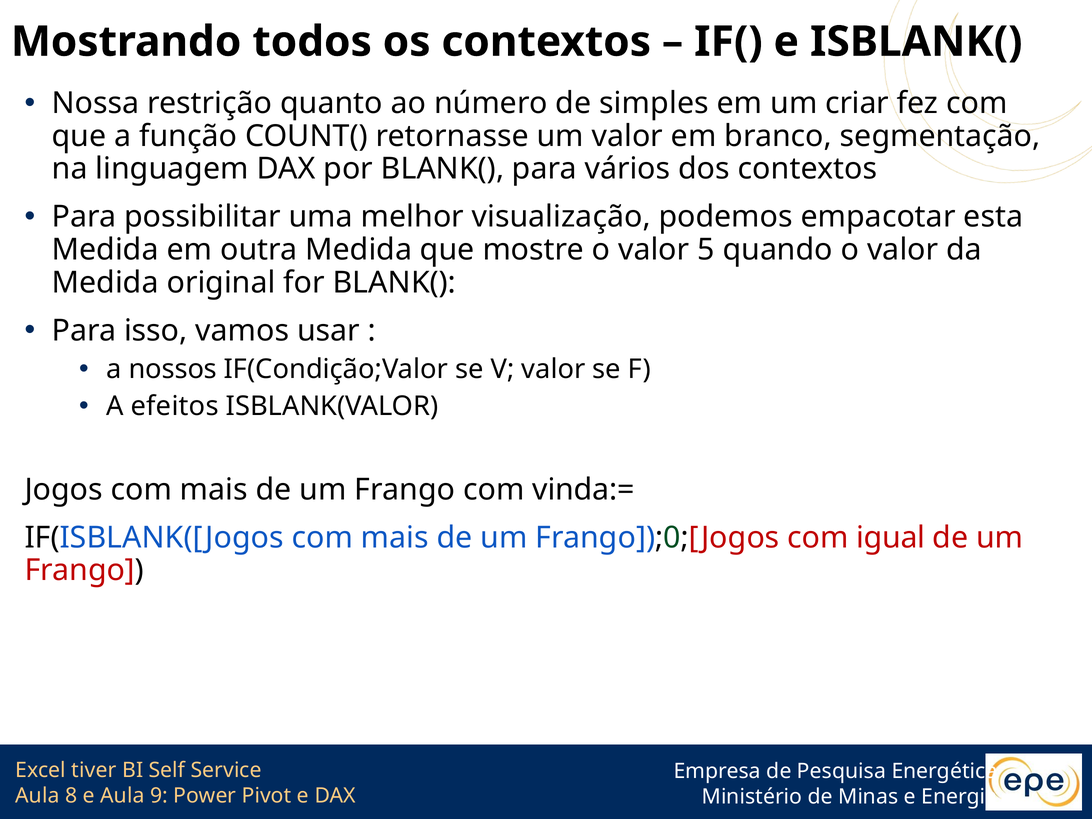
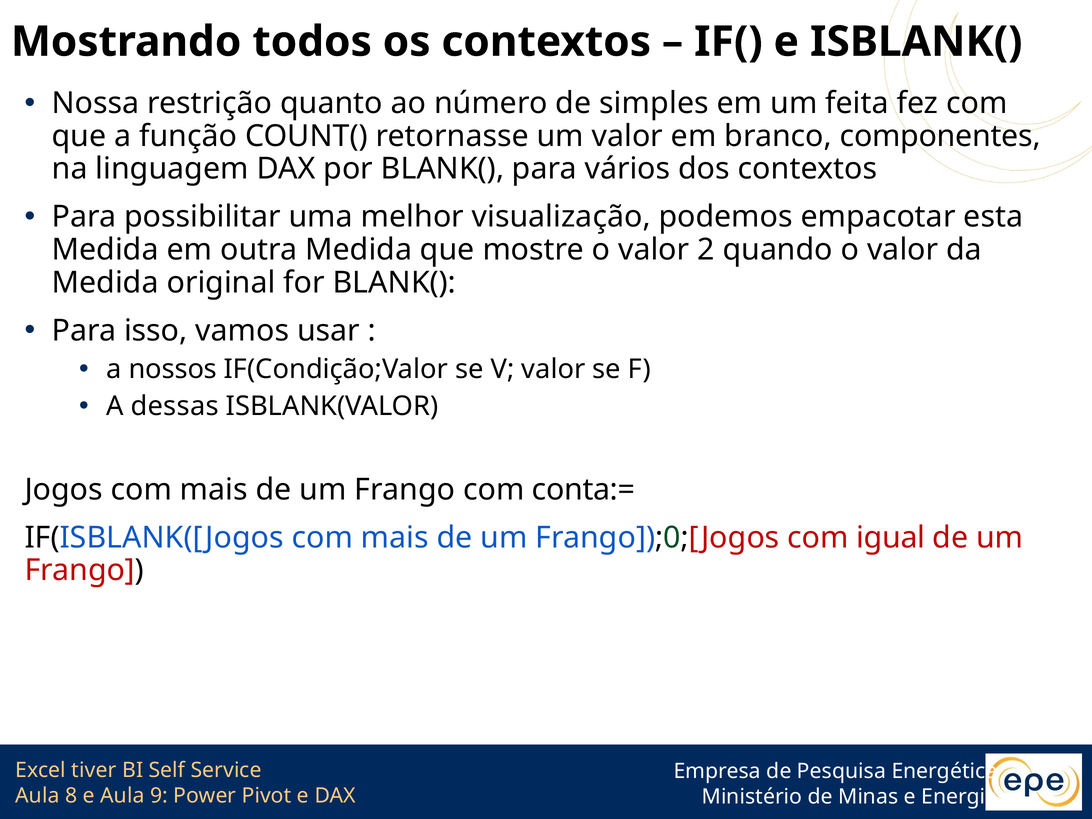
criar: criar -> feita (857, 103)
segmentação: segmentação -> componentes (940, 136)
5: 5 -> 2 (706, 250)
efeitos: efeitos -> dessas (175, 406)
vinda:=: vinda:= -> conta:= (583, 490)
